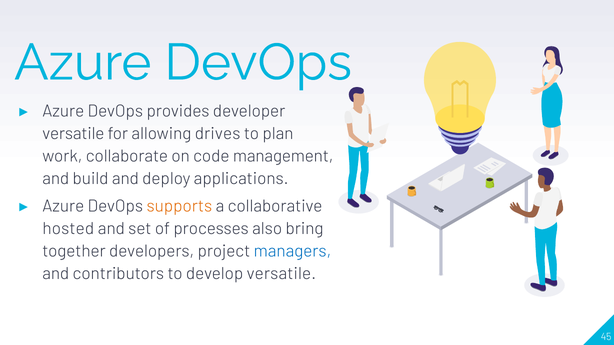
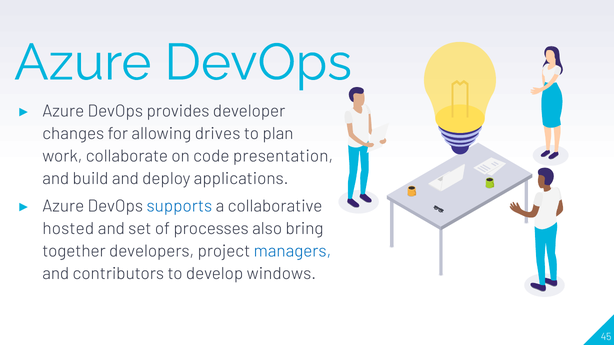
versatile: versatile -> changes (73, 134)
management: management -> presentation (283, 156)
supports colour: orange -> blue (179, 207)
develop versatile: versatile -> windows (281, 274)
